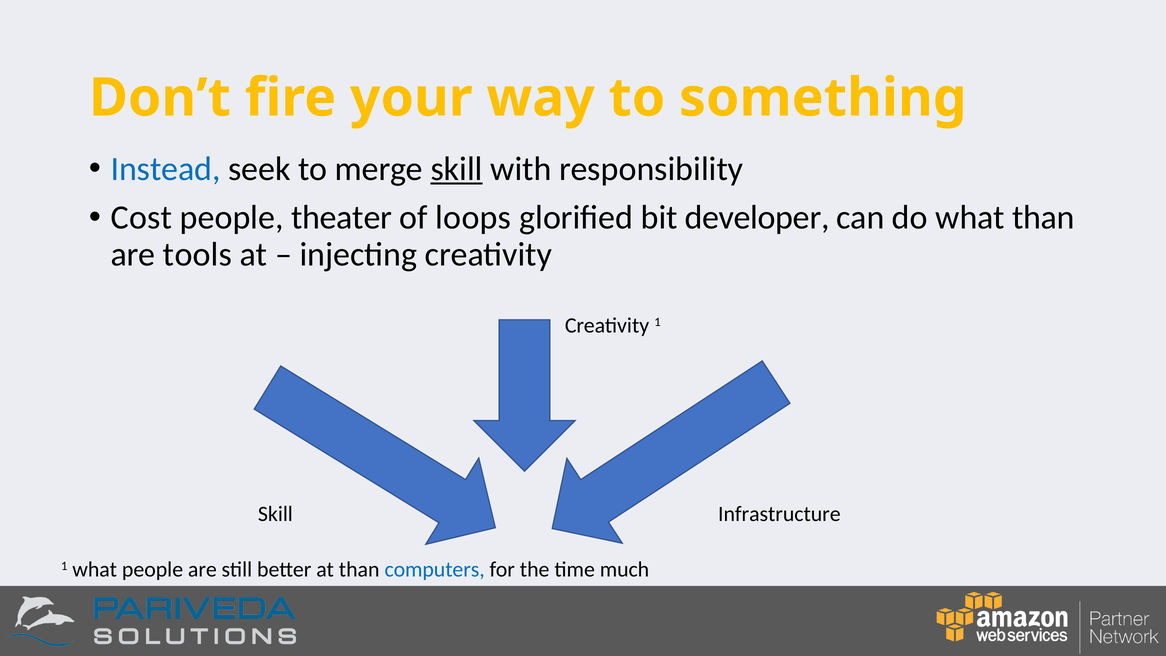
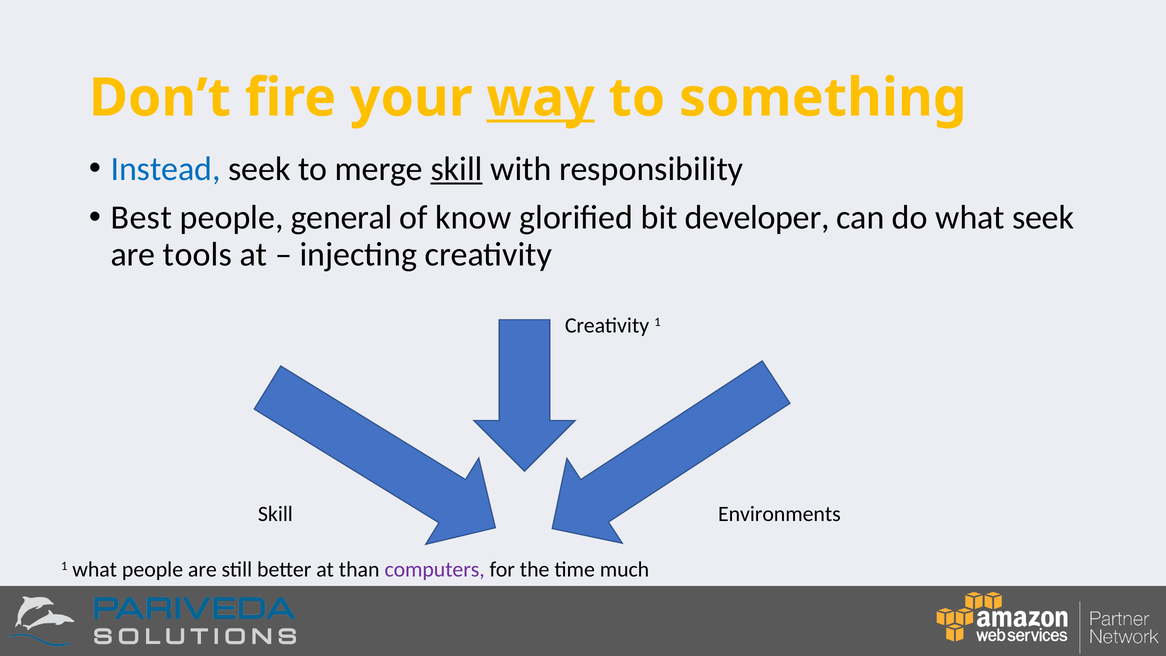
way underline: none -> present (541, 98)
Cost: Cost -> Best (141, 218)
theater: theater -> general (342, 218)
loops: loops -> know (473, 218)
what than: than -> seek (1043, 218)
Infrastructure: Infrastructure -> Environments (779, 514)
computers colour: blue -> purple (435, 570)
